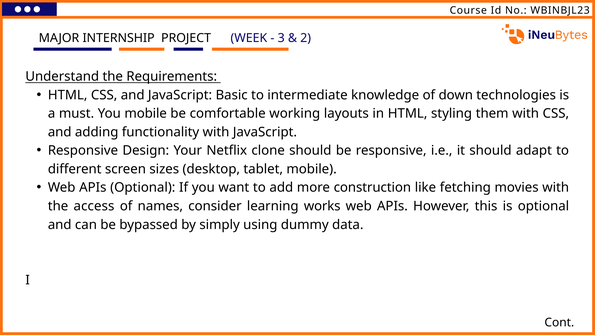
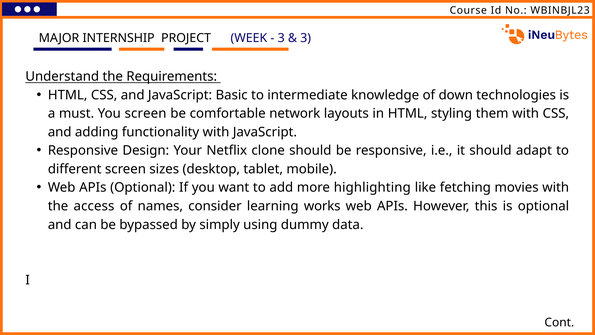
2: 2 -> 3 (306, 38)
You mobile: mobile -> screen (146, 113)
working: working -> network (295, 113)
construction: construction -> highlighting (372, 187)
